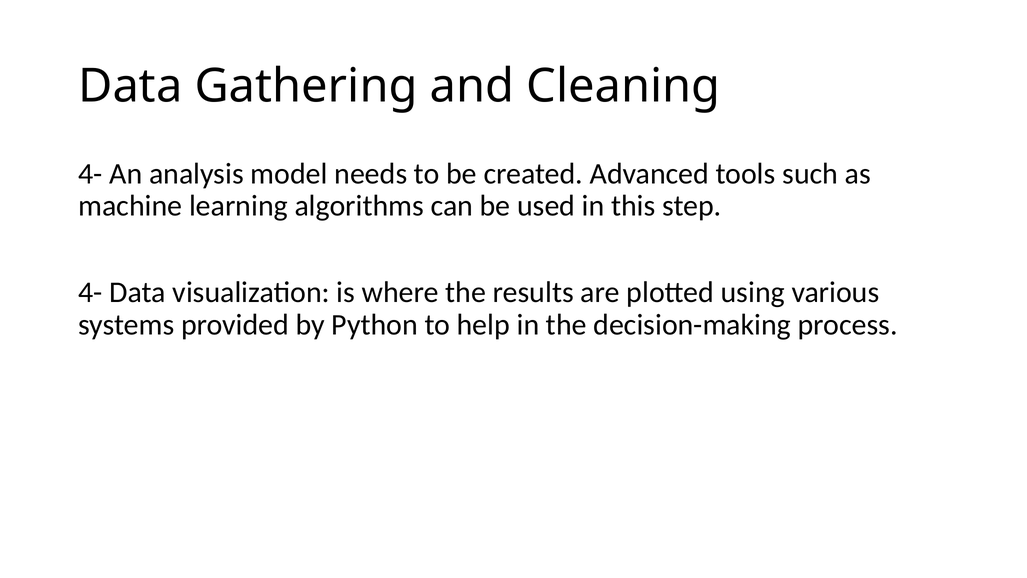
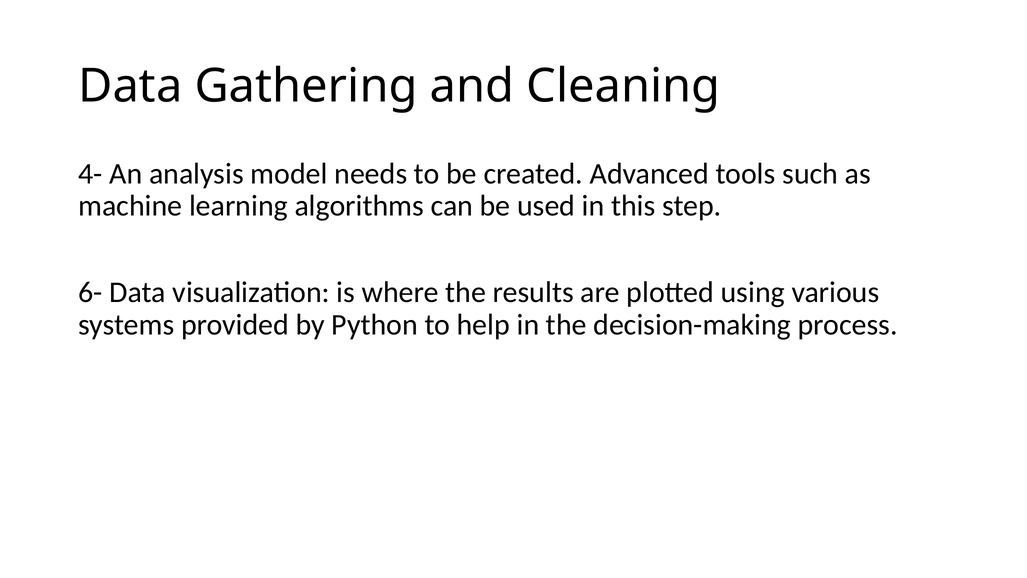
4-: 4- -> 6- (90, 292)
